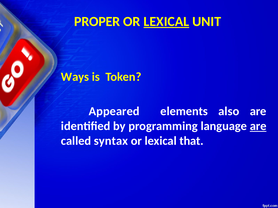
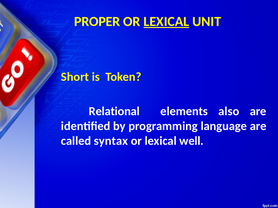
Ways: Ways -> Short (75, 77)
Appeared: Appeared -> Relational (114, 112)
are underline: present -> none (258, 126)
that: that -> well (192, 141)
